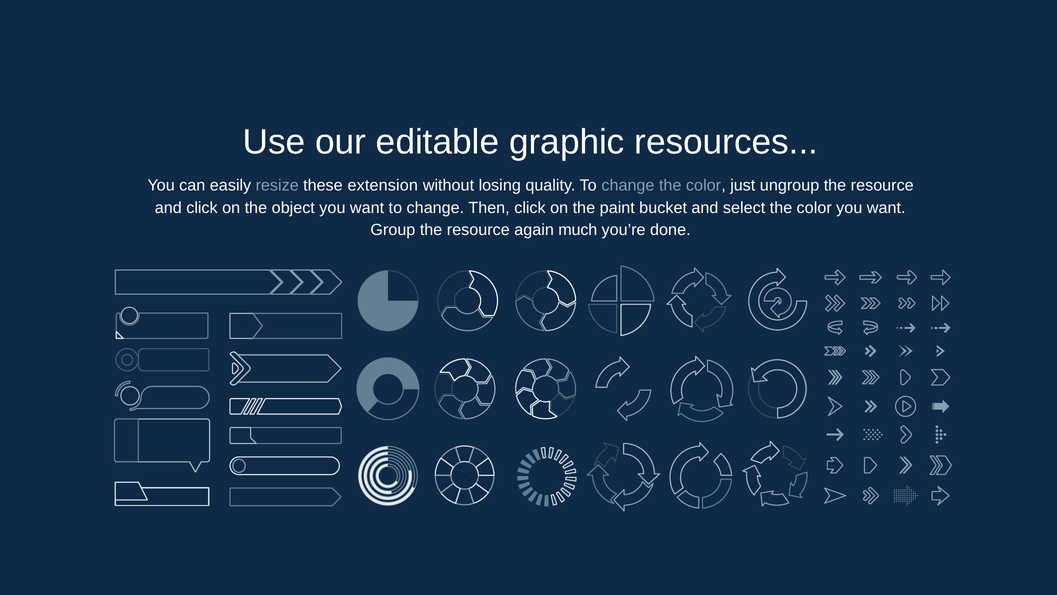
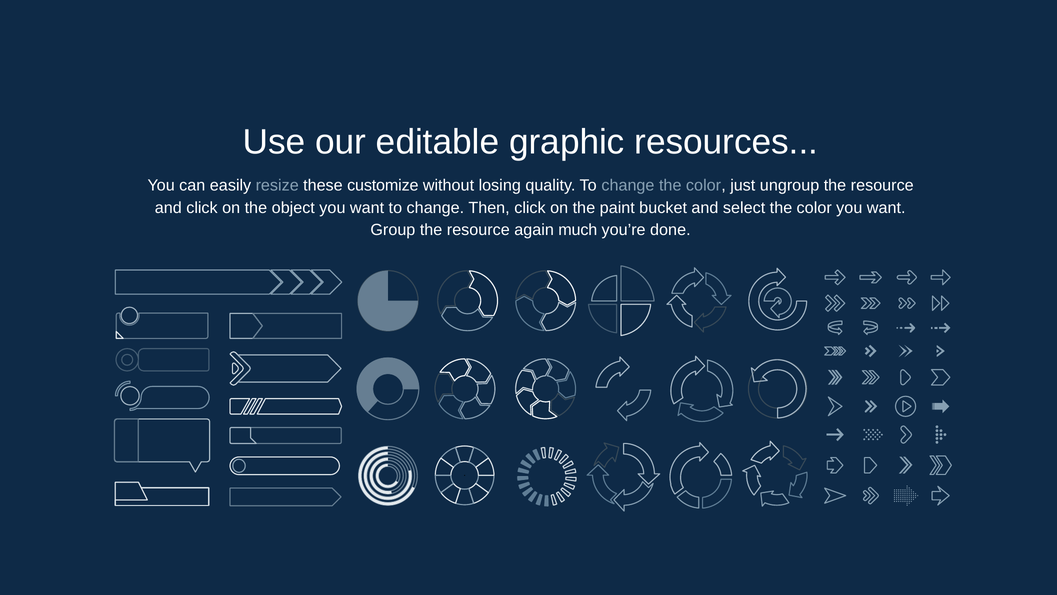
extension: extension -> customize (383, 185)
